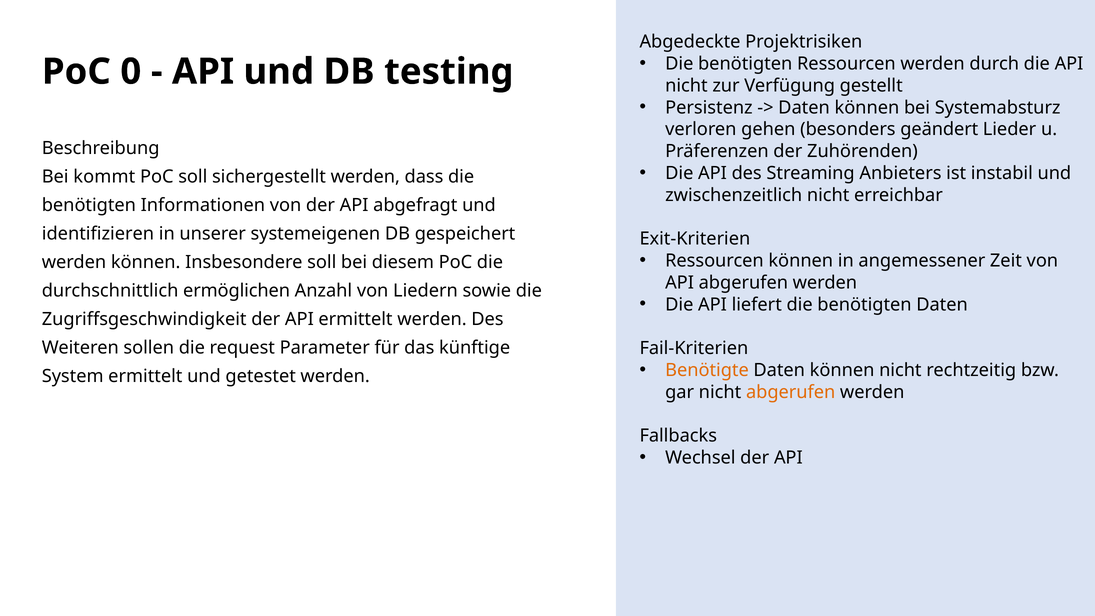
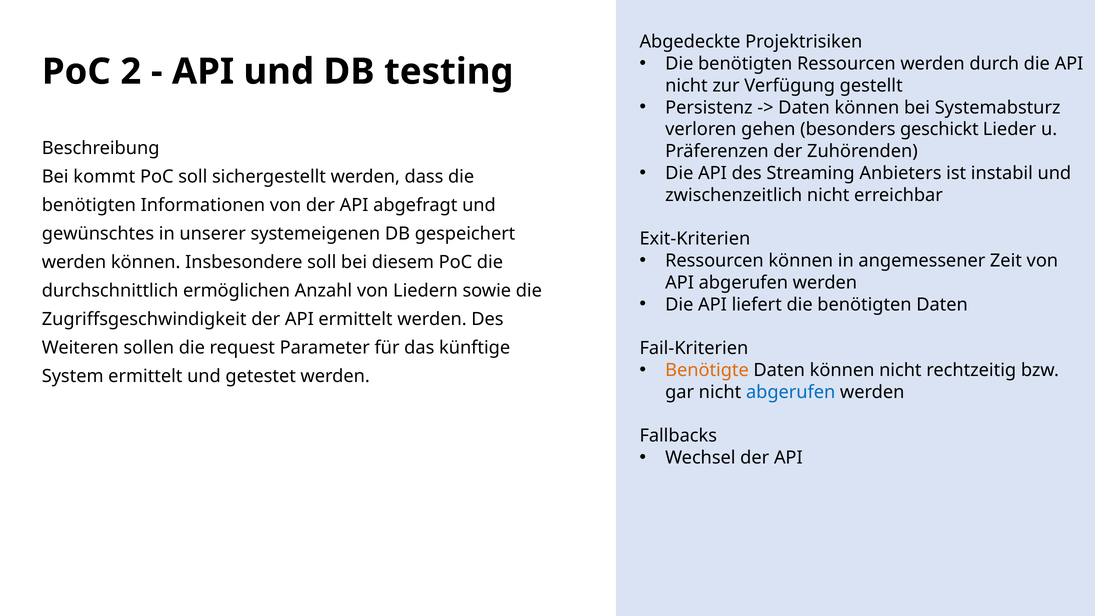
0: 0 -> 2 (131, 72)
geändert: geändert -> geschickt (939, 129)
identifizieren: identifizieren -> gewünschtes (98, 234)
abgerufen colour: orange -> blue (791, 392)
